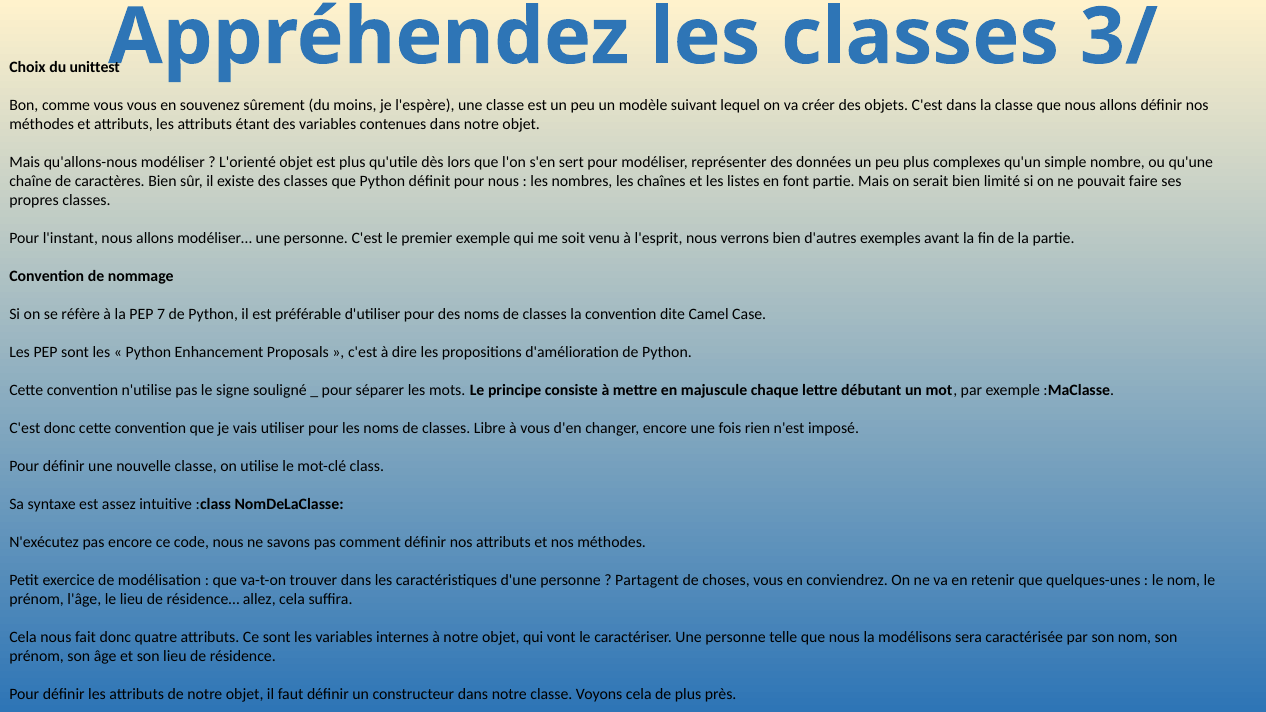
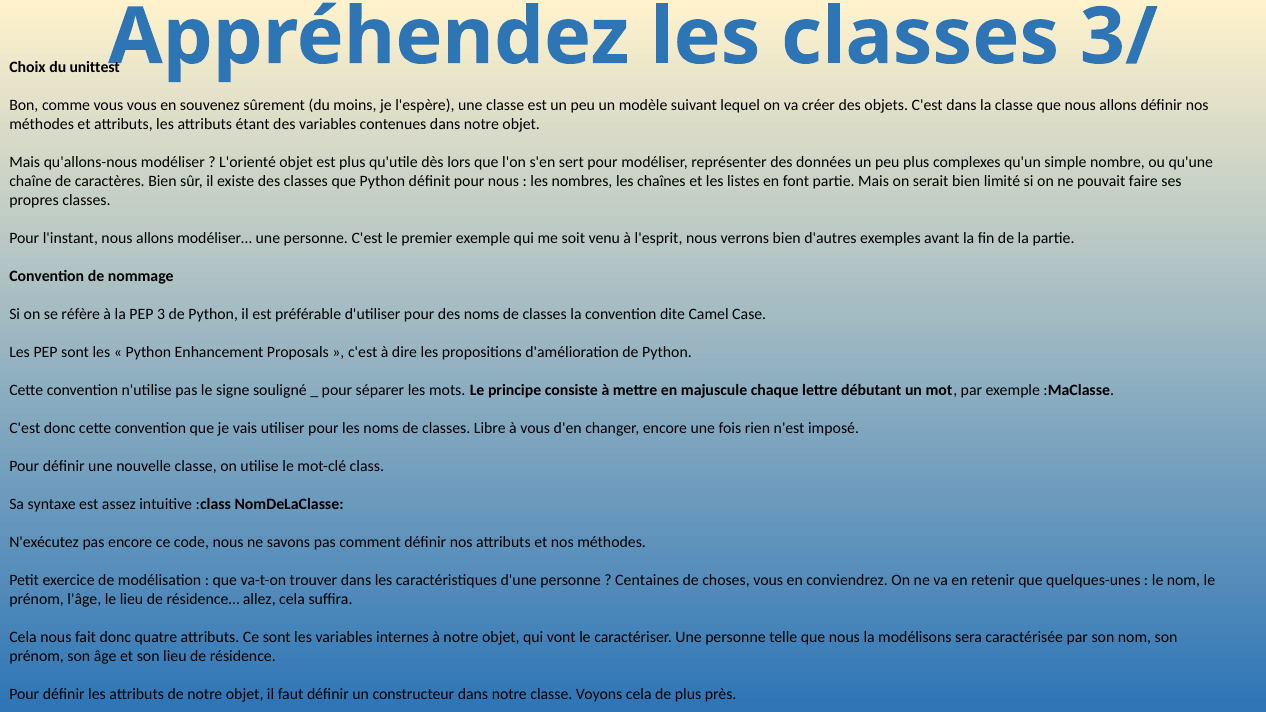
7: 7 -> 3 (161, 315)
Partagent: Partagent -> Centaines (647, 580)
